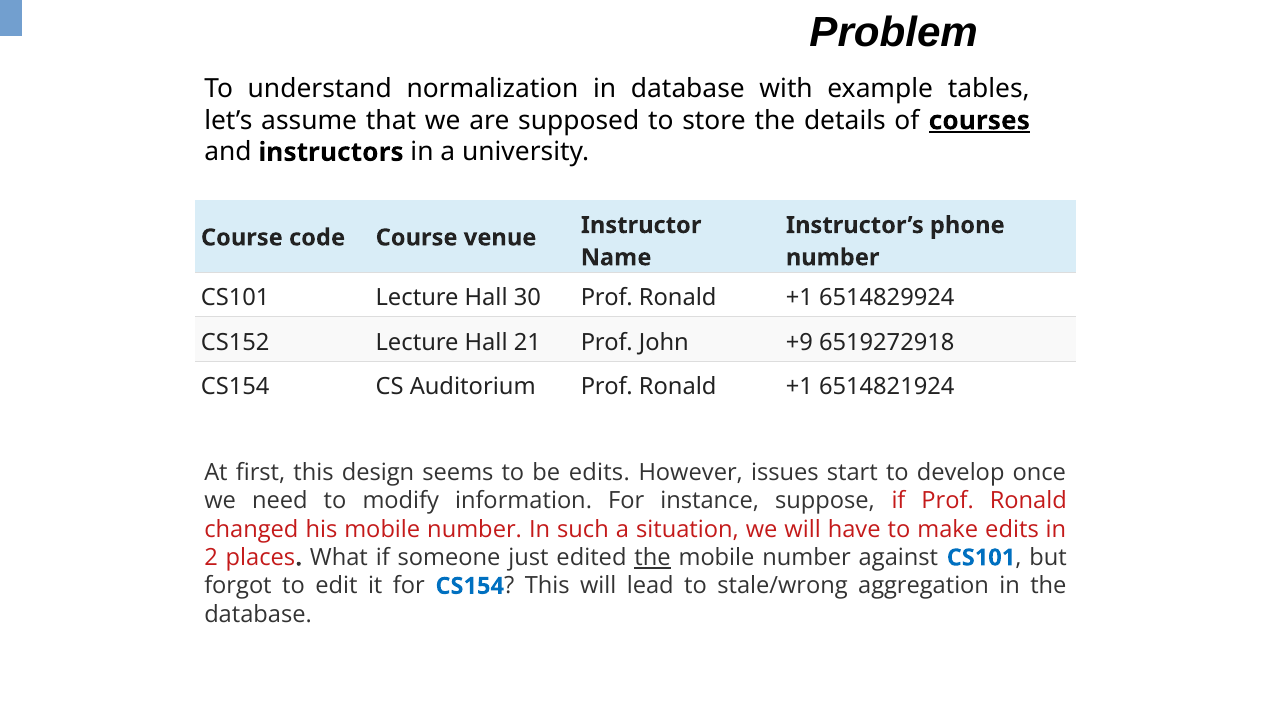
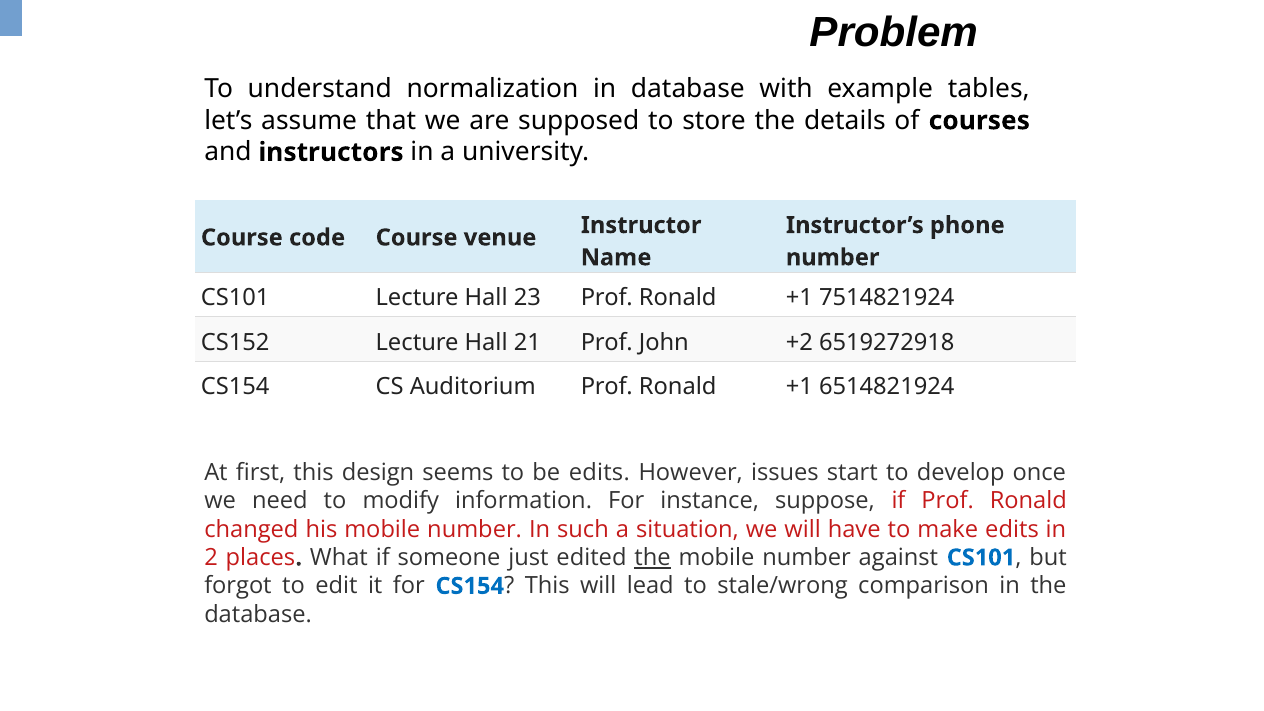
courses underline: present -> none (979, 121)
30: 30 -> 23 (527, 298)
6514829924: 6514829924 -> 7514821924 (887, 298)
+9: +9 -> +2 (799, 342)
aggregation: aggregation -> comparison (924, 586)
